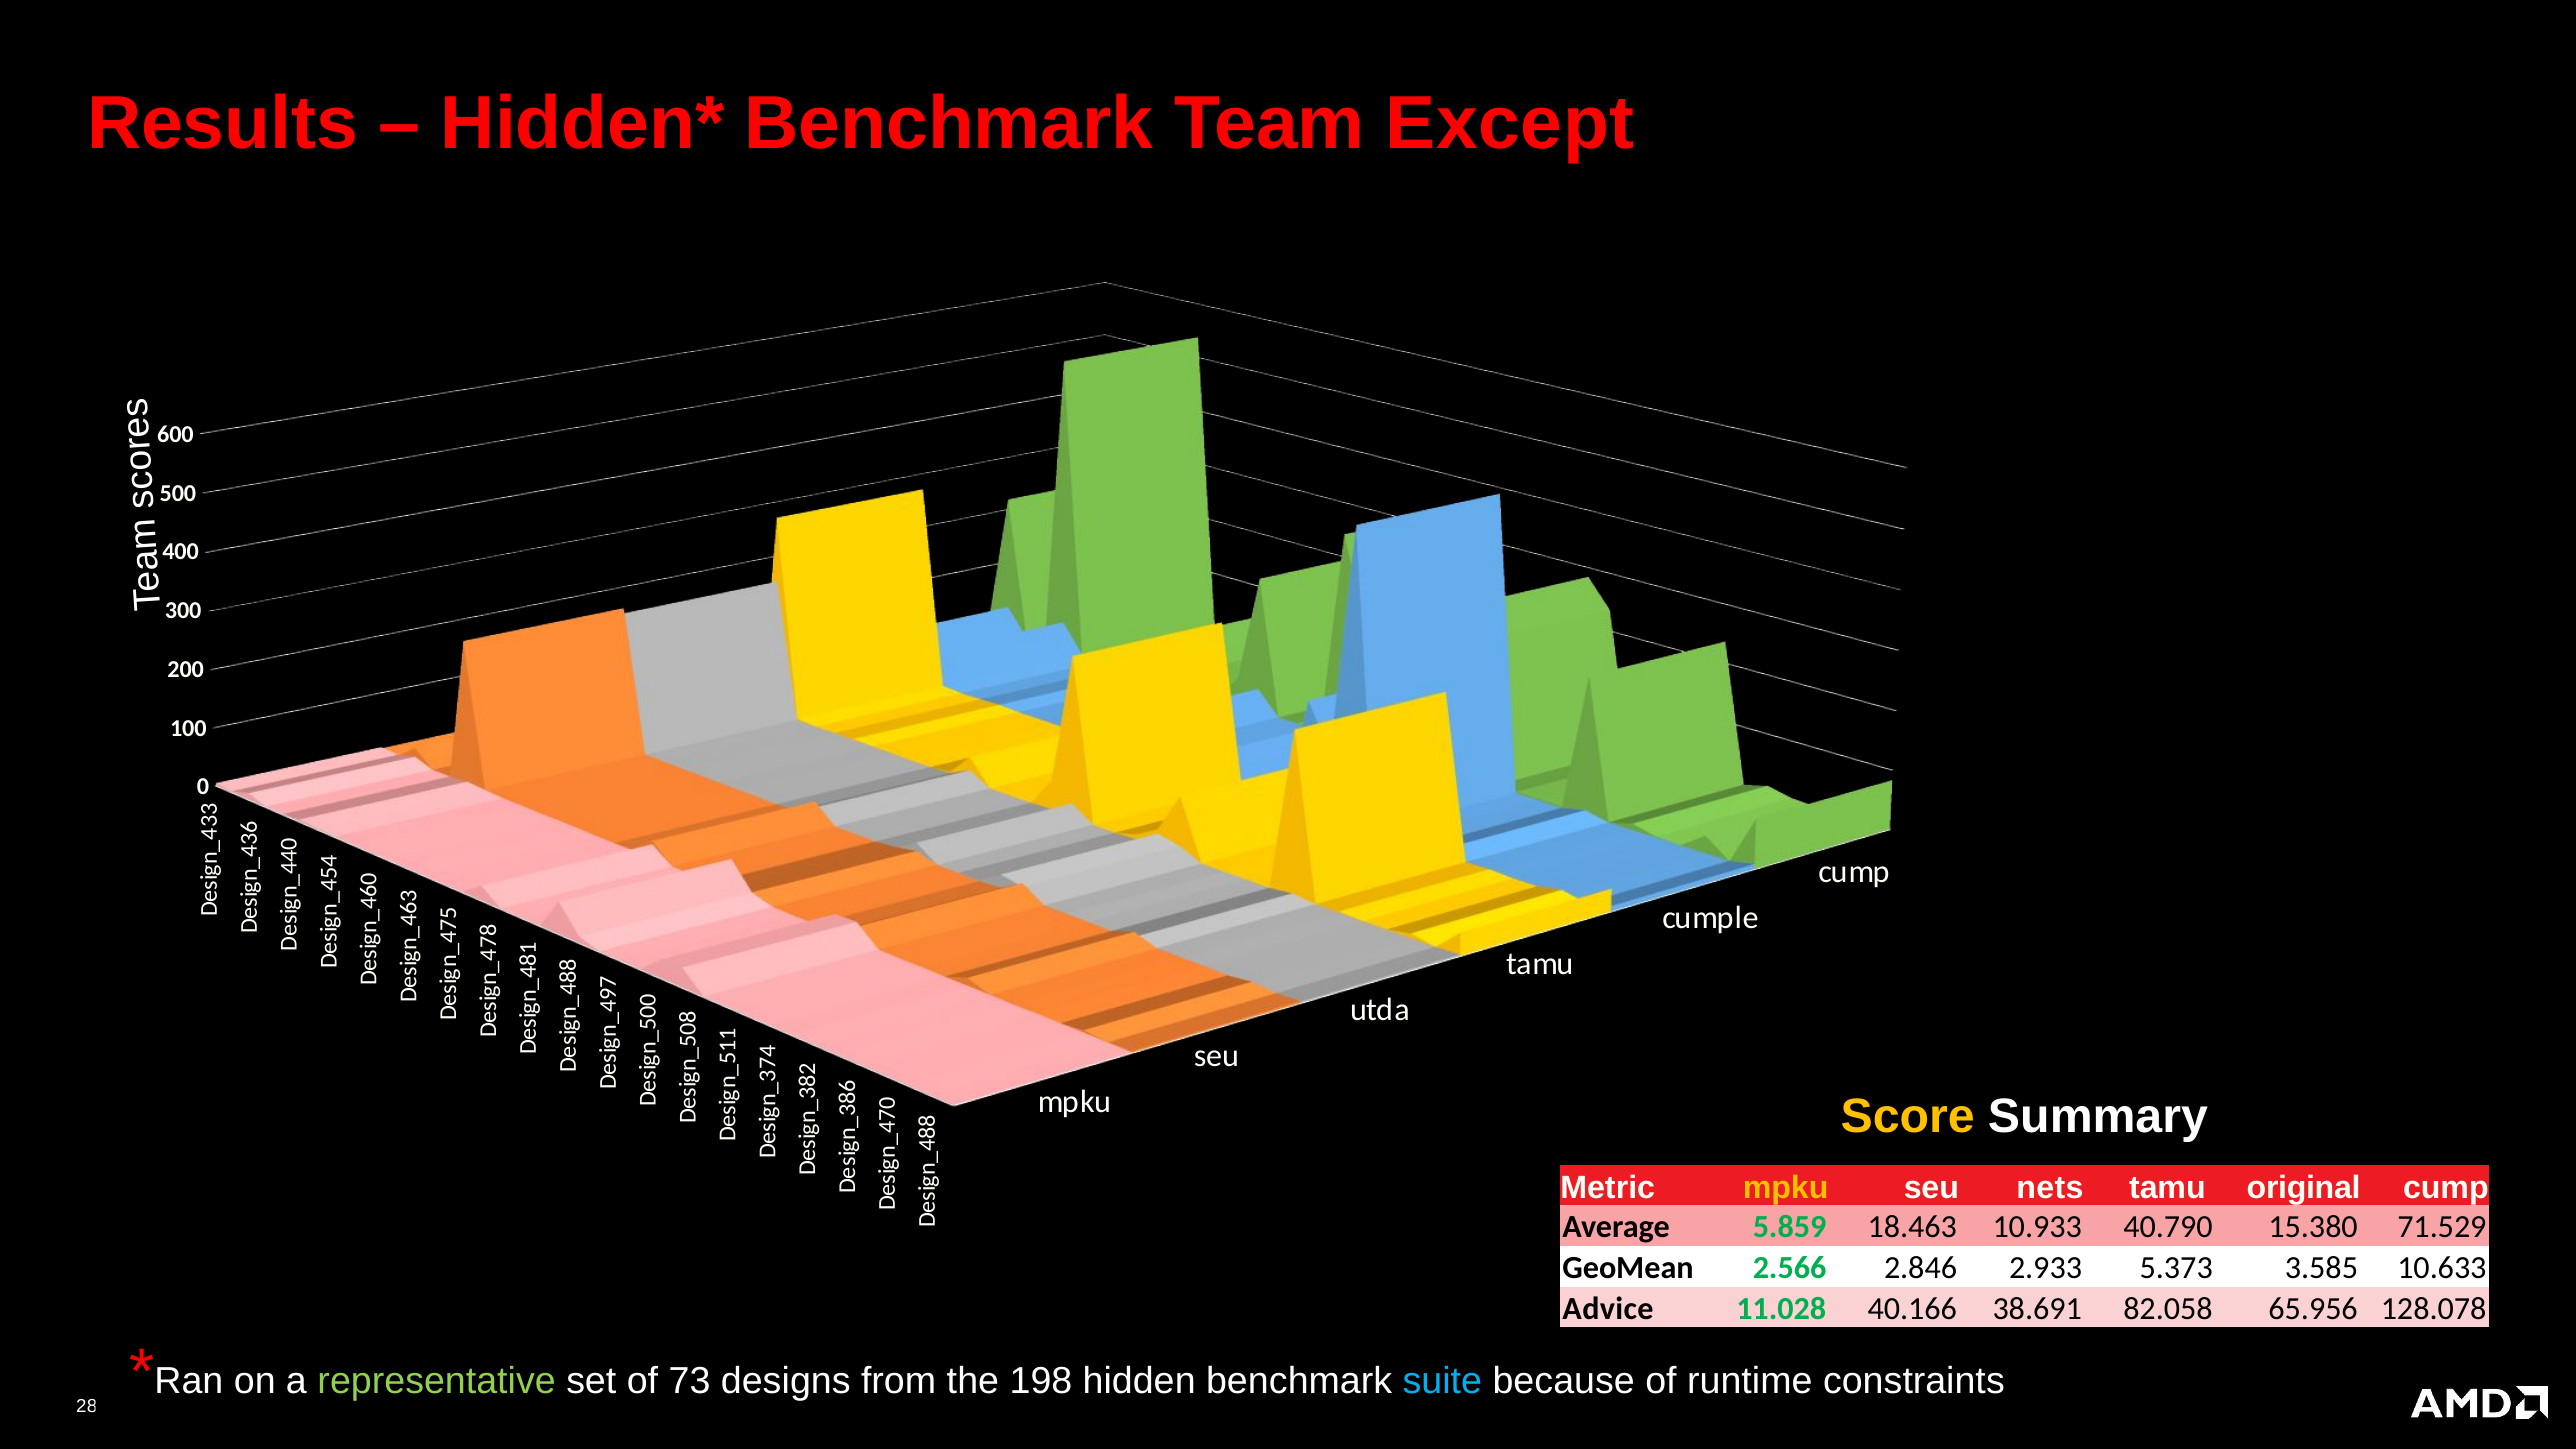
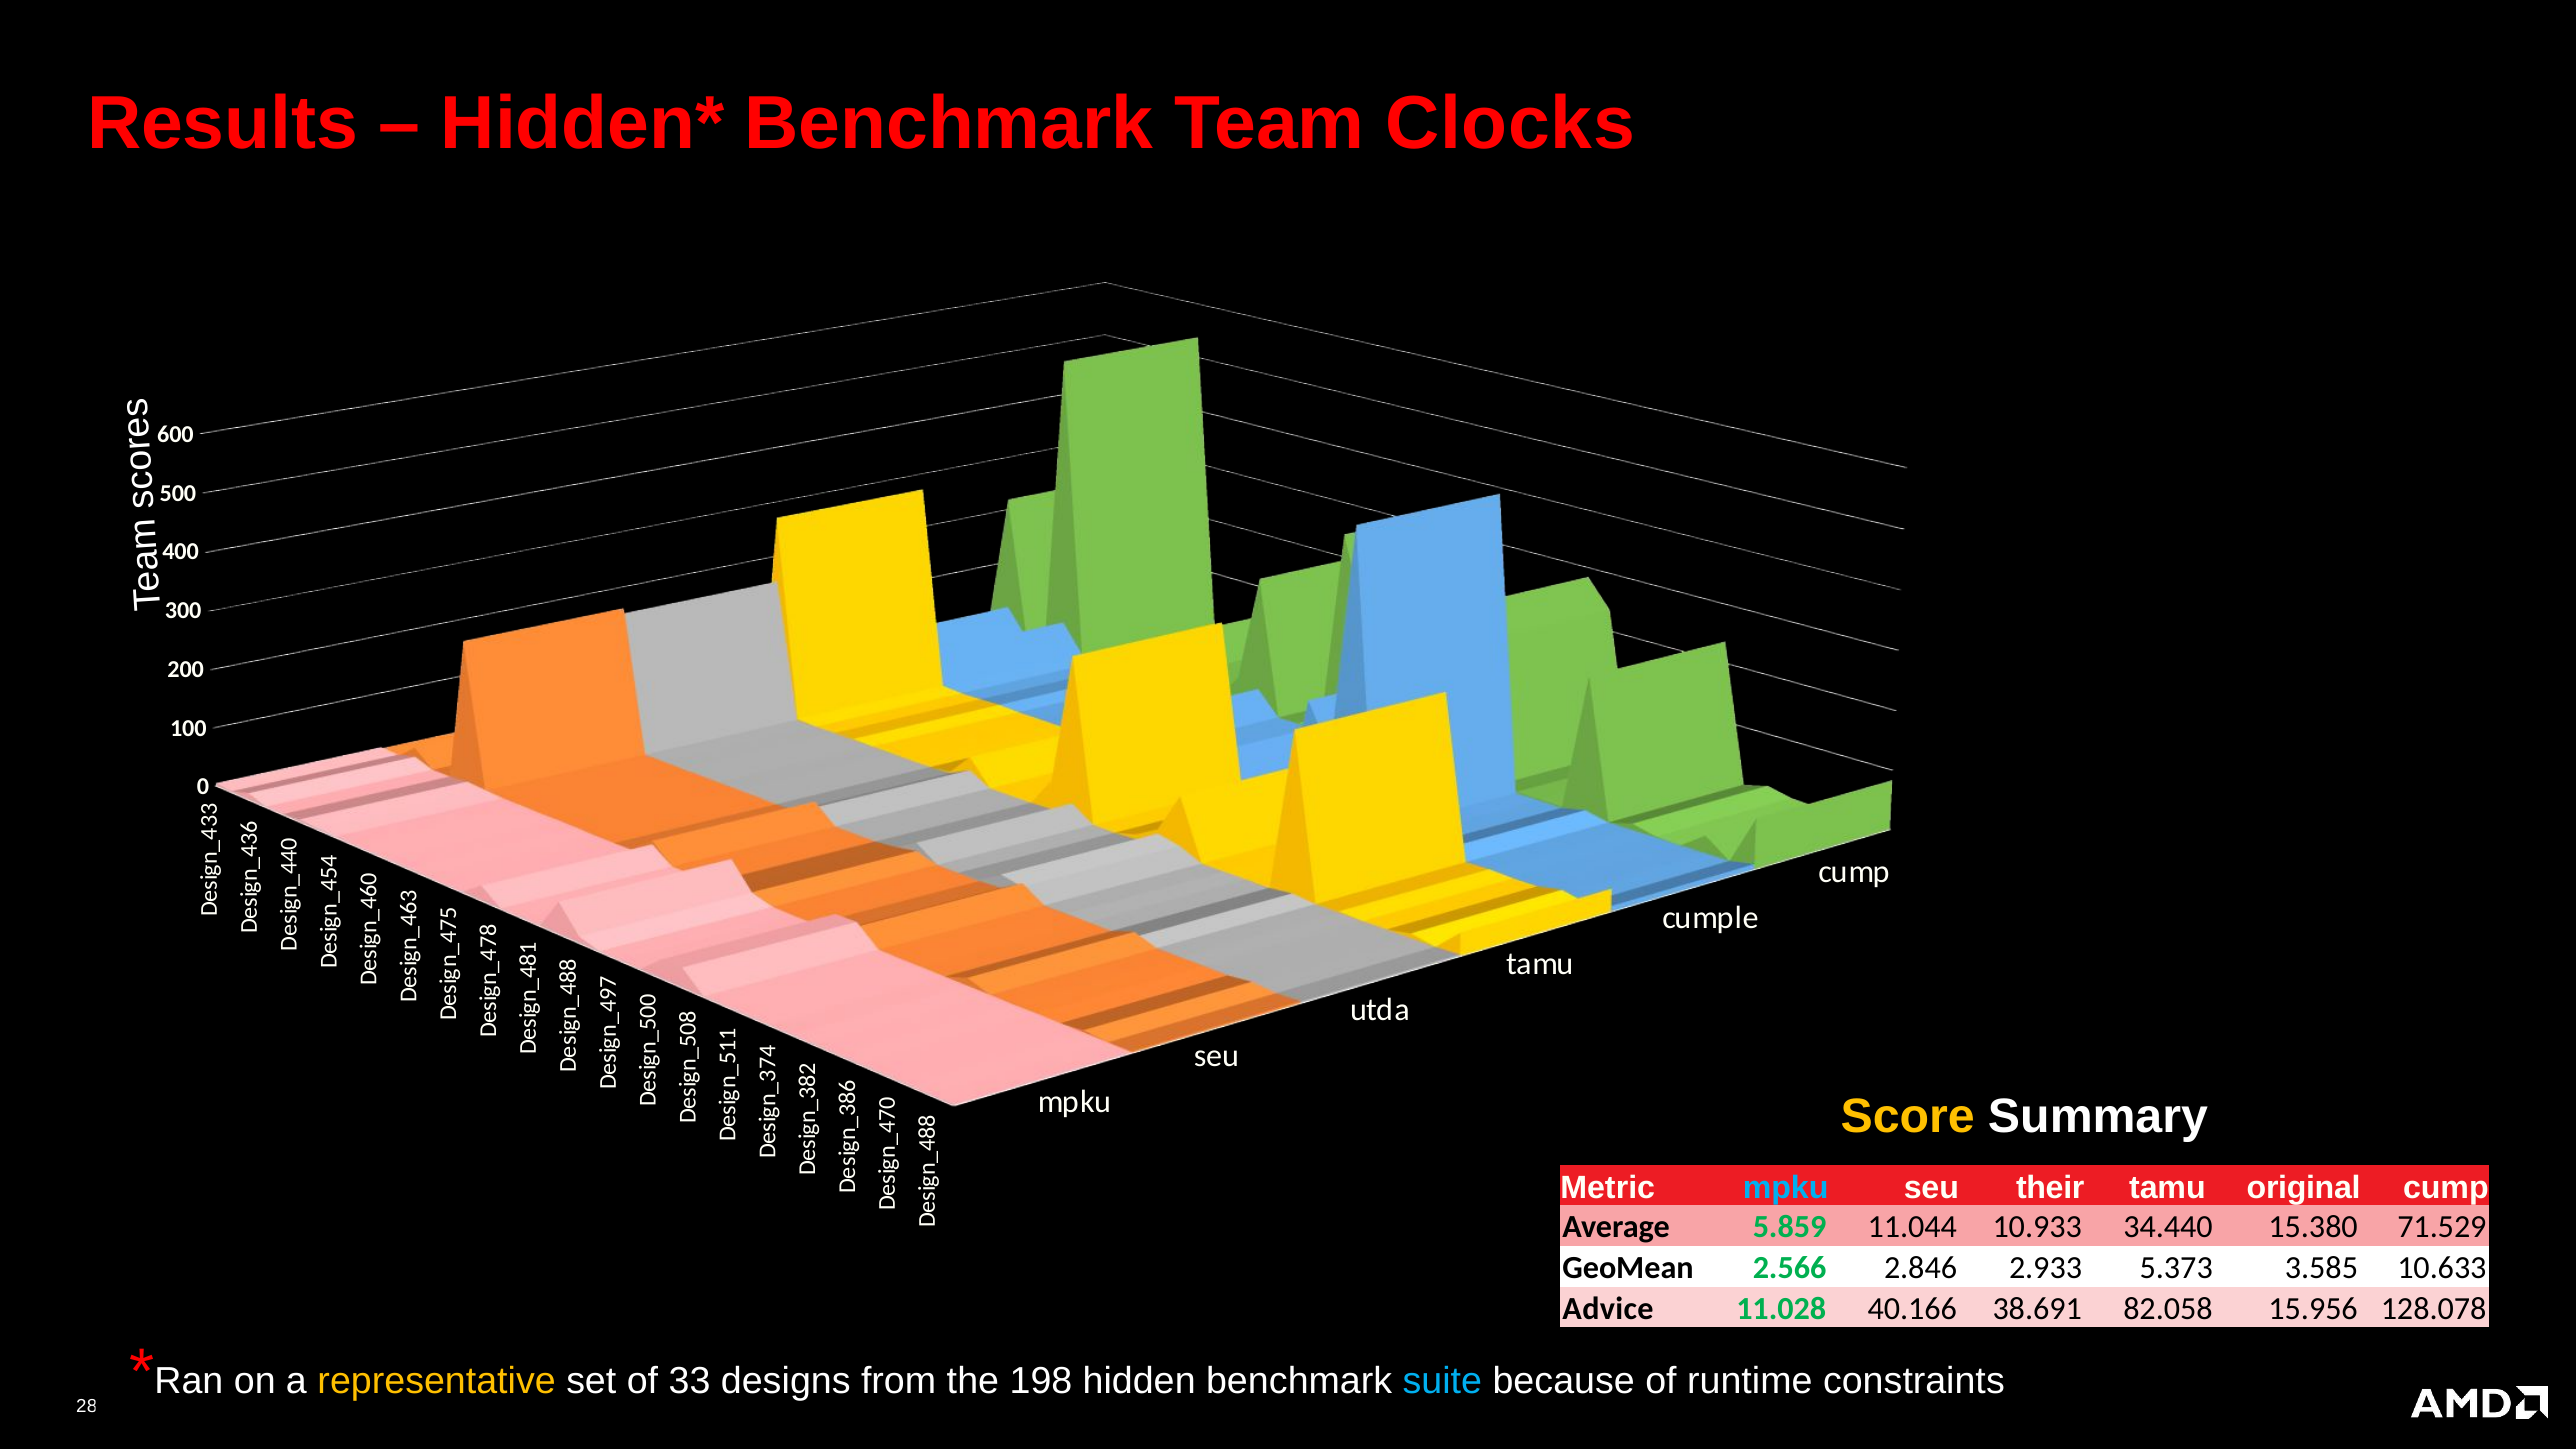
Except: Except -> Clocks (1510, 124)
mpku colour: yellow -> light blue (1786, 1188)
nets: nets -> their (2050, 1188)
18.463: 18.463 -> 11.044 (1912, 1227)
40.790: 40.790 -> 34.440 (2168, 1227)
65.956: 65.956 -> 15.956 (2313, 1308)
representative colour: light green -> yellow (437, 1381)
73: 73 -> 33 (690, 1381)
